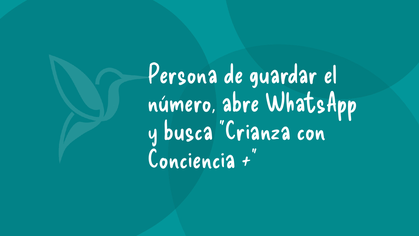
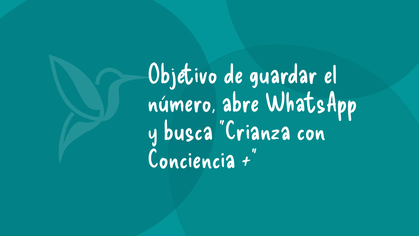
Persona: Persona -> Objetivo (183, 75)
